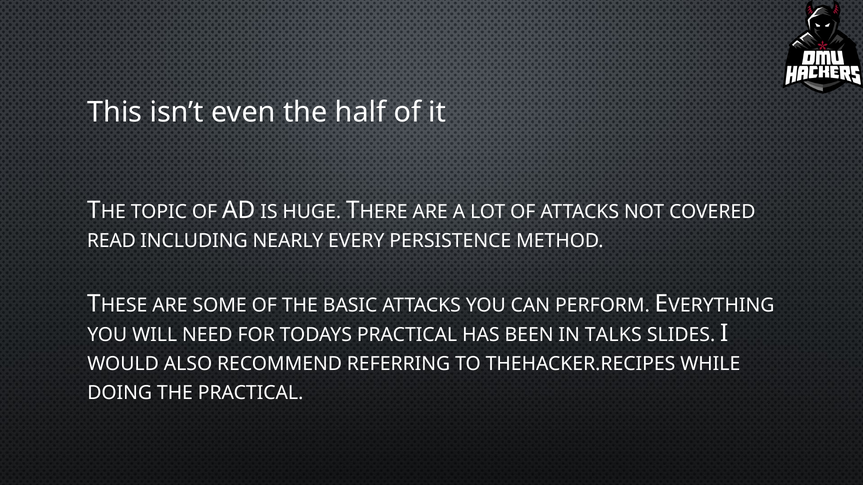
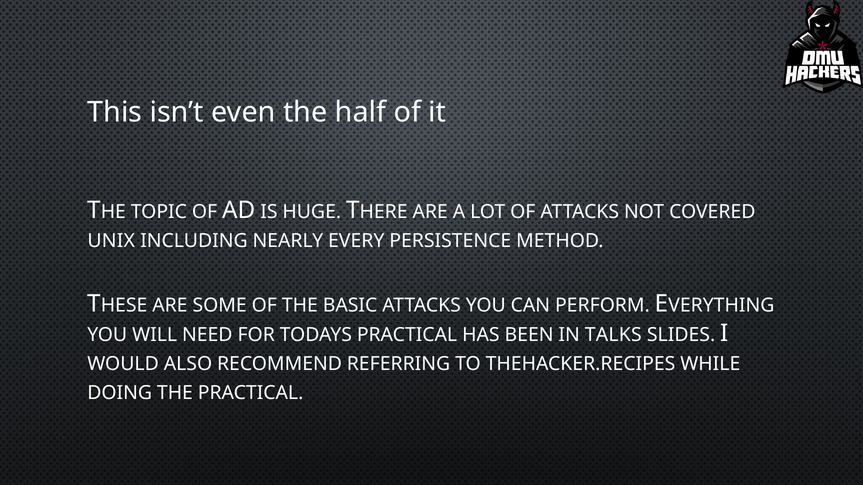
READ: READ -> UNIX (111, 241)
